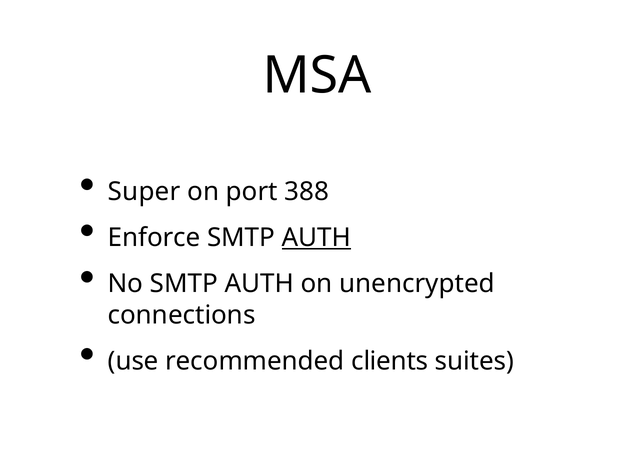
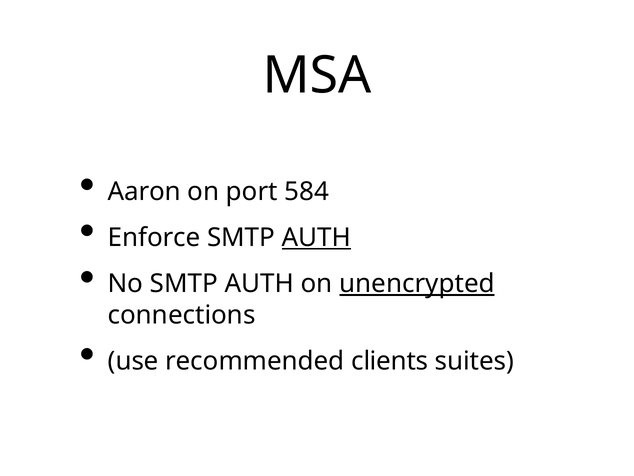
Super: Super -> Aaron (144, 191)
388: 388 -> 584 (307, 191)
unencrypted underline: none -> present (417, 284)
